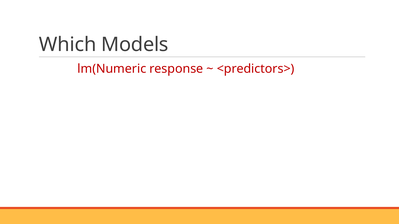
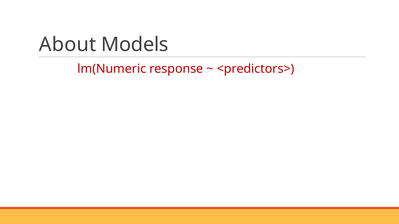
Which: Which -> About (68, 45)
